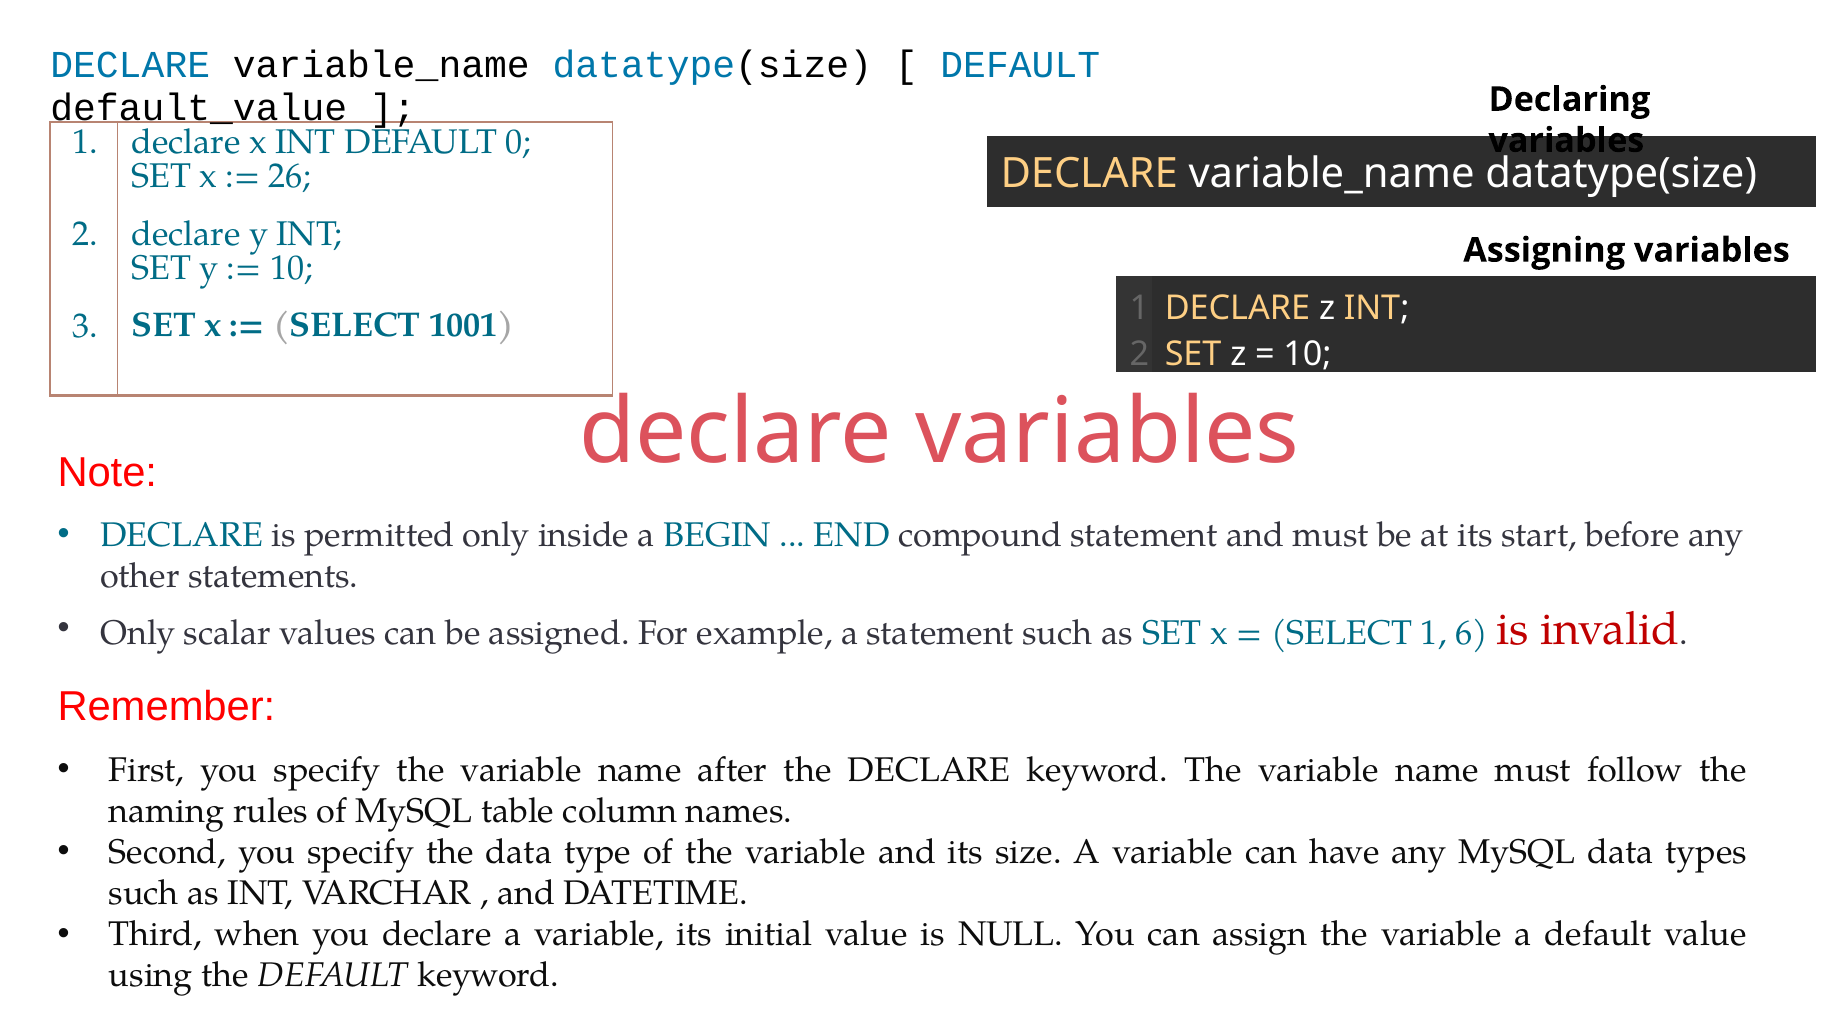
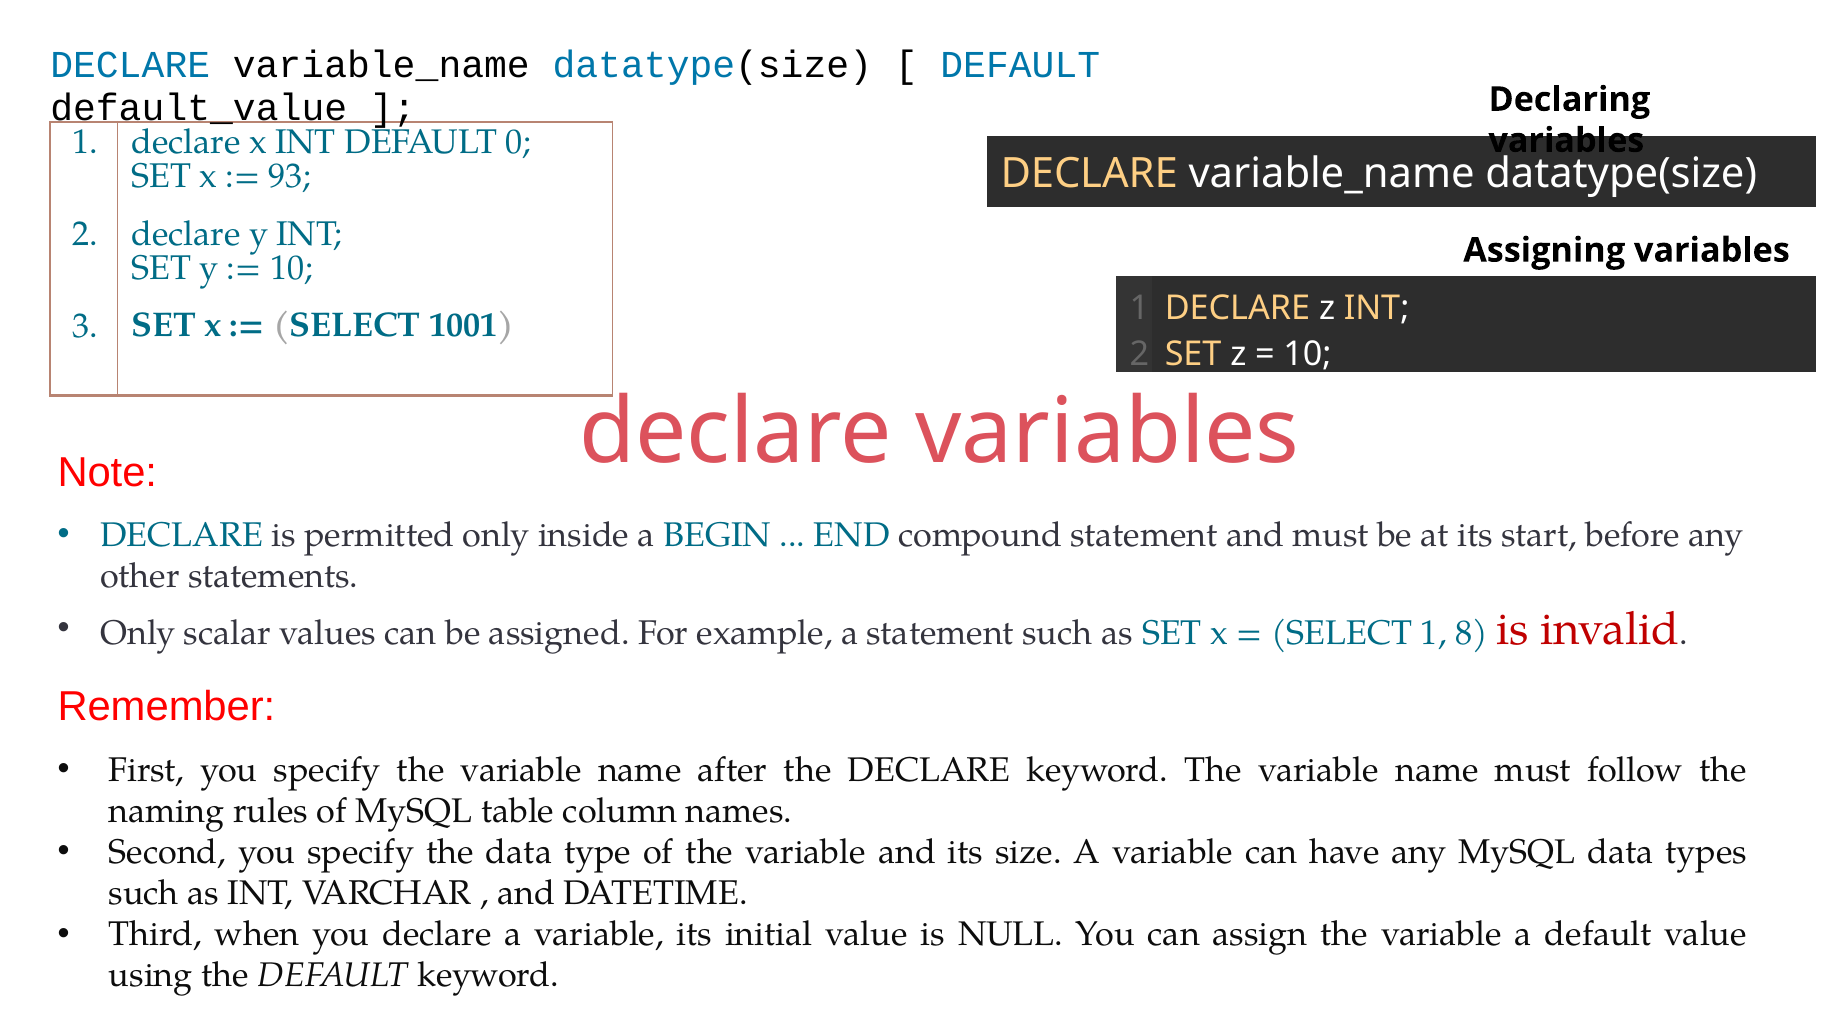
26: 26 -> 93 (290, 176)
6: 6 -> 8 (1471, 633)
